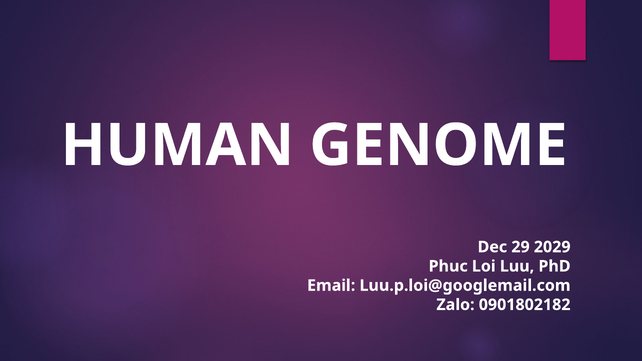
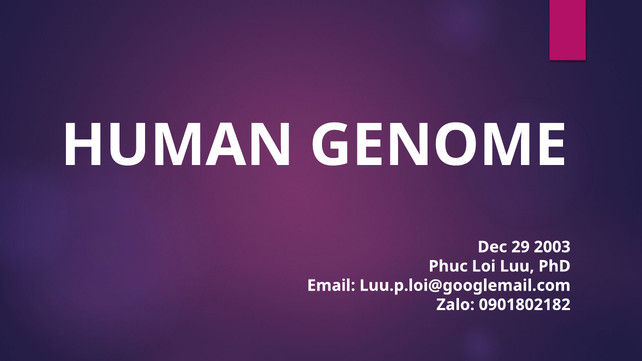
2029: 2029 -> 2003 (552, 247)
